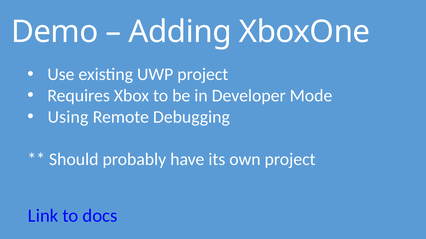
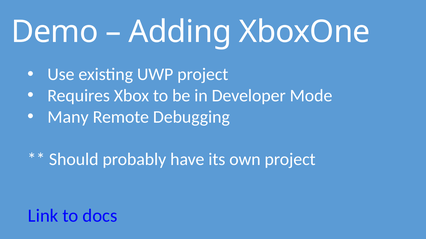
Using: Using -> Many (68, 117)
